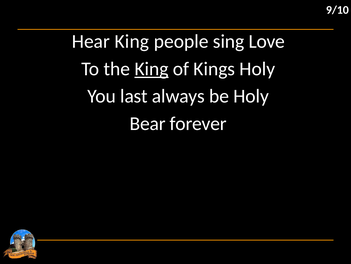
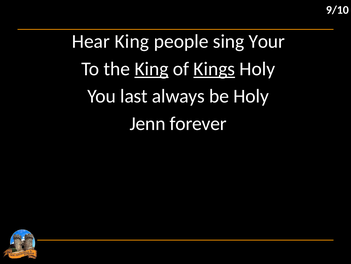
Love: Love -> Your (267, 41)
Kings underline: none -> present (214, 69)
Bear: Bear -> Jenn (148, 123)
